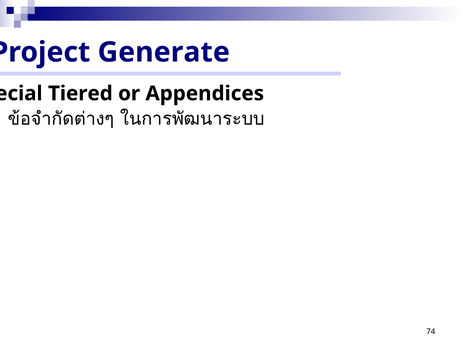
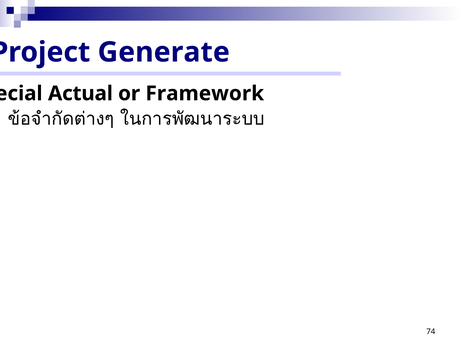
Tiered: Tiered -> Actual (80, 94)
Appendices: Appendices -> Framework (205, 94)
